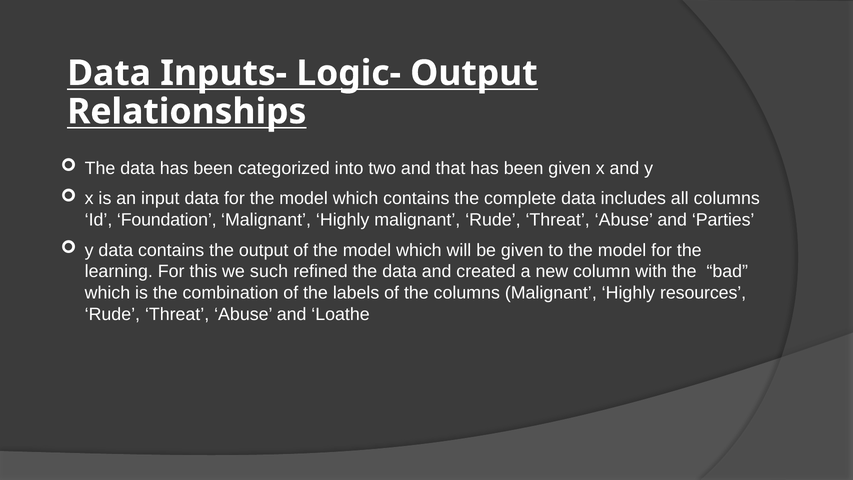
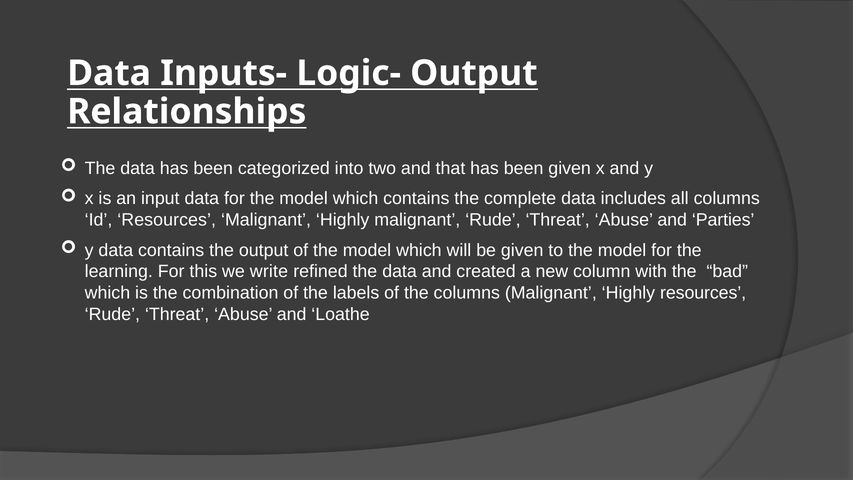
Id Foundation: Foundation -> Resources (167, 220)
such: such -> write (269, 271)
